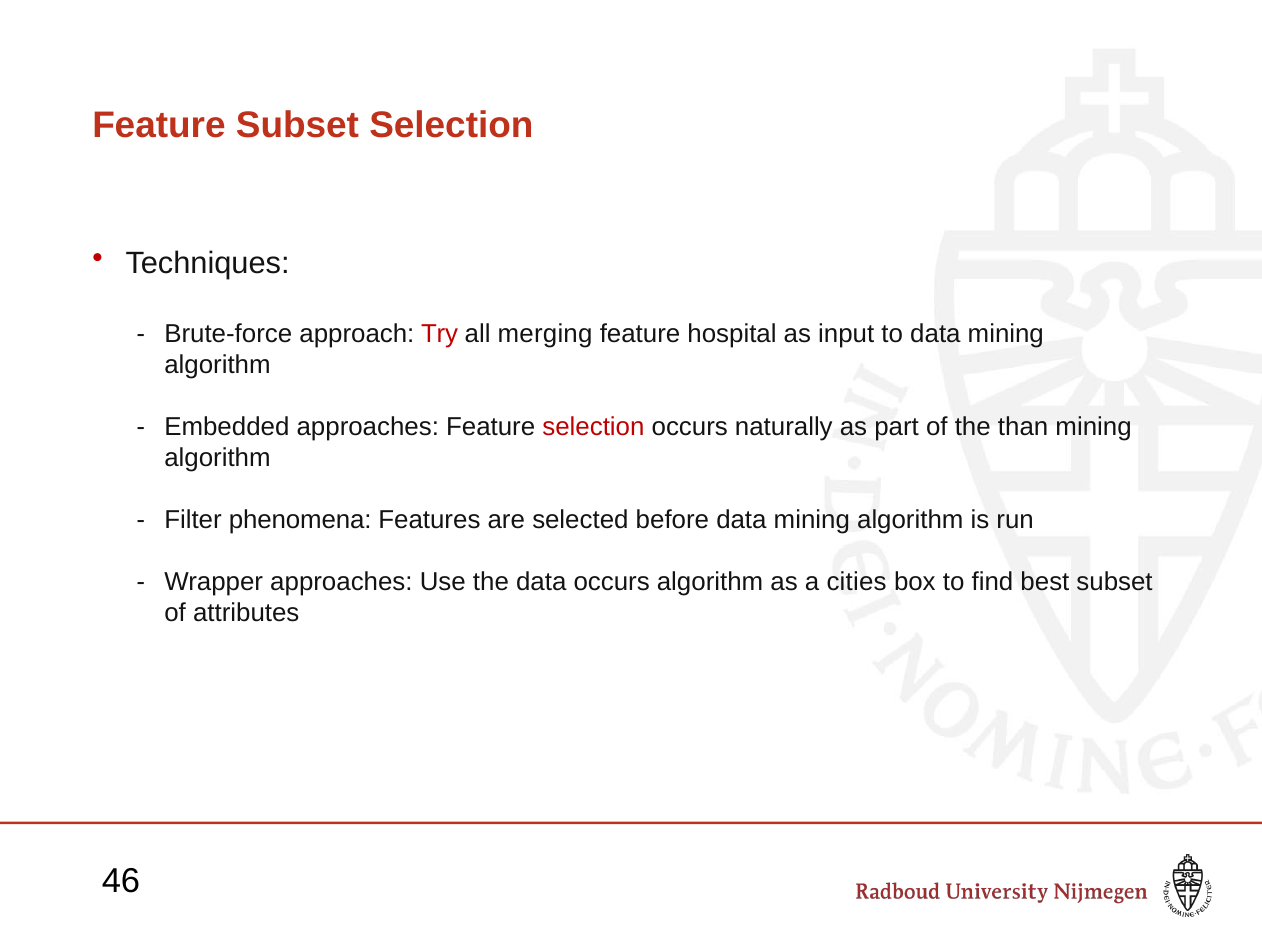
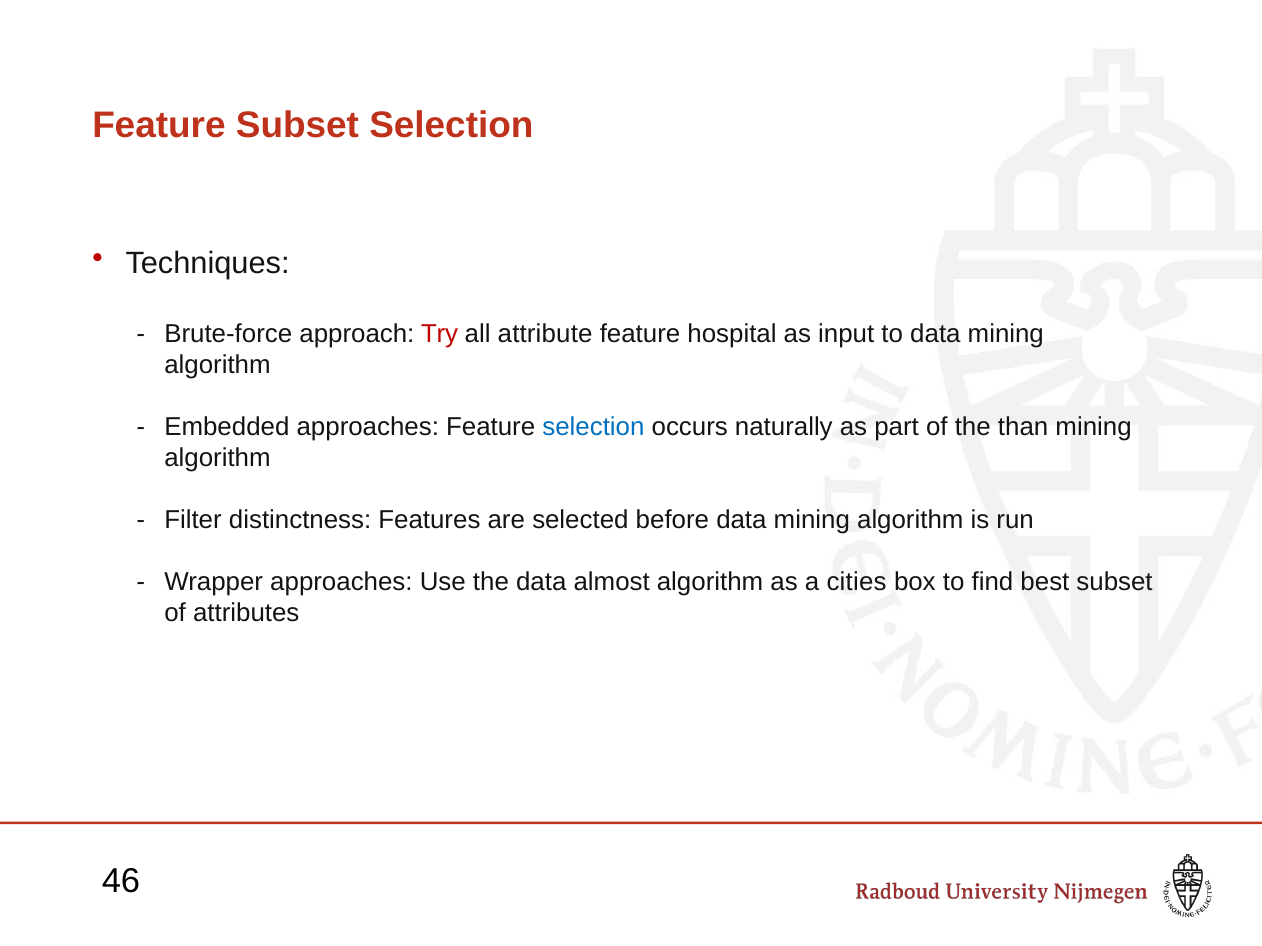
merging: merging -> attribute (545, 334)
selection colour: red -> blue (593, 427)
phenomena: phenomena -> distinctness (300, 520)
data occurs: occurs -> almost (612, 582)
